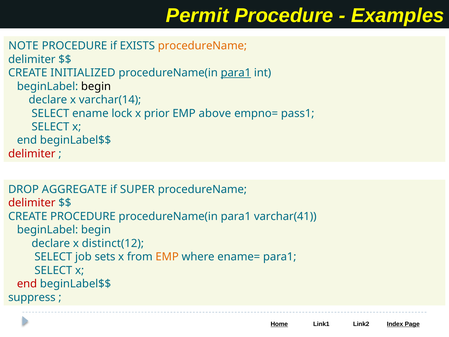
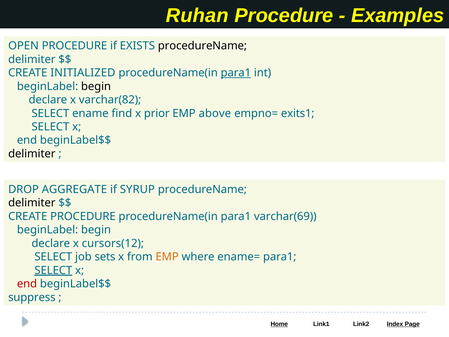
Permit: Permit -> Ruhan (197, 16)
NOTE: NOTE -> OPEN (23, 46)
procedureName colour: orange -> black (202, 46)
varchar(14: varchar(14 -> varchar(82 (110, 100)
lock: lock -> find (122, 113)
pass1: pass1 -> exits1 (298, 113)
delimiter colour: red -> black (32, 154)
SUPER: SUPER -> SYRUP (137, 189)
delimiter colour: red -> black (32, 203)
varchar(41: varchar(41 -> varchar(69 (285, 216)
distinct(12: distinct(12 -> cursors(12 (113, 243)
SELECT underline: none -> present (53, 270)
